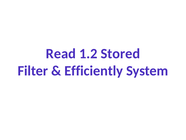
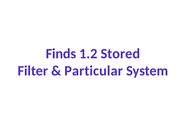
Read: Read -> Finds (61, 53)
Efficiently: Efficiently -> Particular (94, 71)
